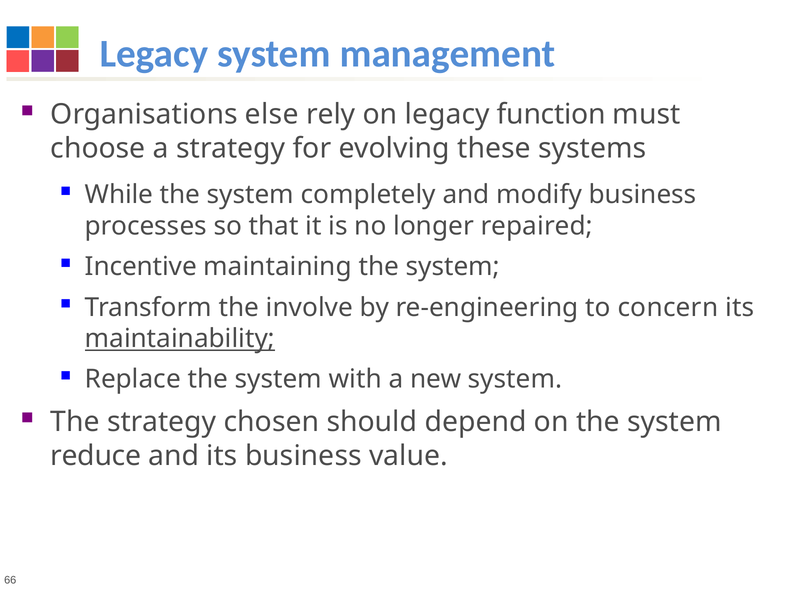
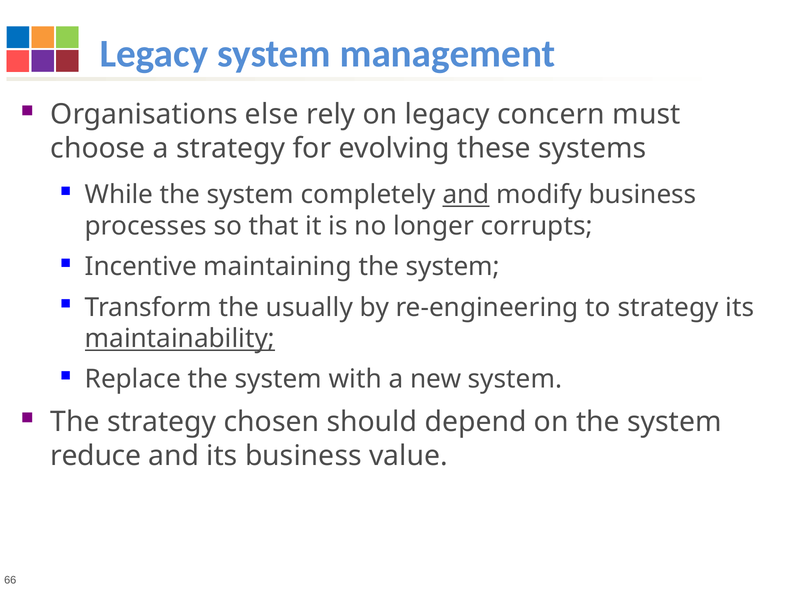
function: function -> concern (551, 115)
and underline: none -> present (466, 195)
repaired: repaired -> corrupts (537, 226)
involve: involve -> usually (309, 308)
to concern: concern -> strategy (668, 308)
